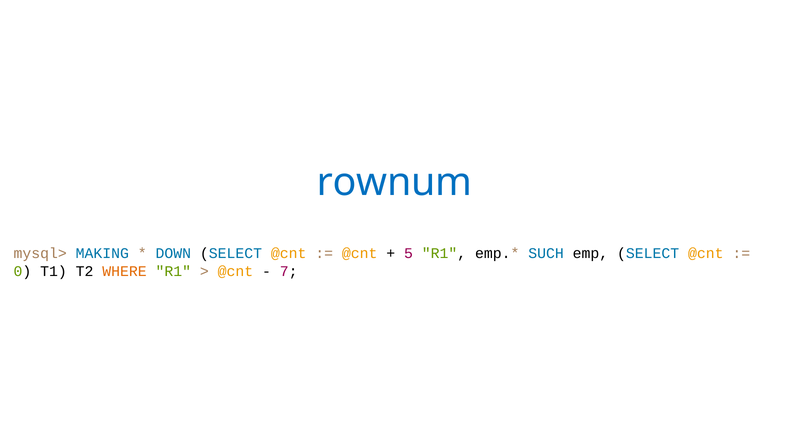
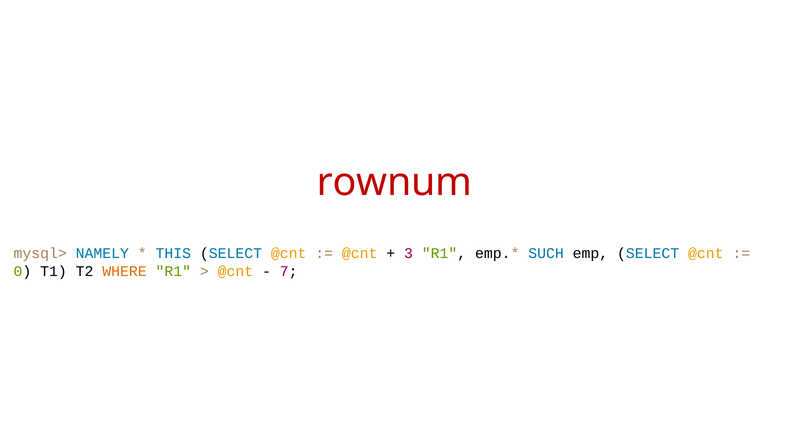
rownum colour: blue -> red (395, 182)
MAKING: MAKING -> NAMELY (102, 253)
DOWN: DOWN -> THIS (173, 253)
5: 5 -> 3 (409, 253)
